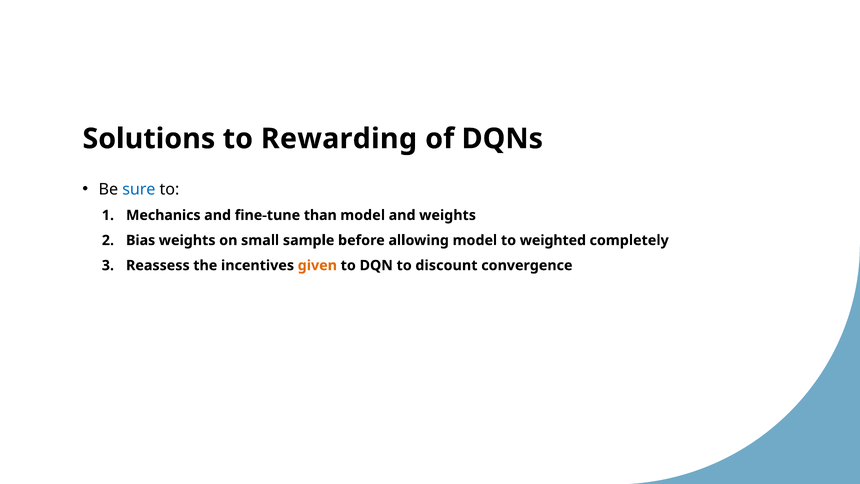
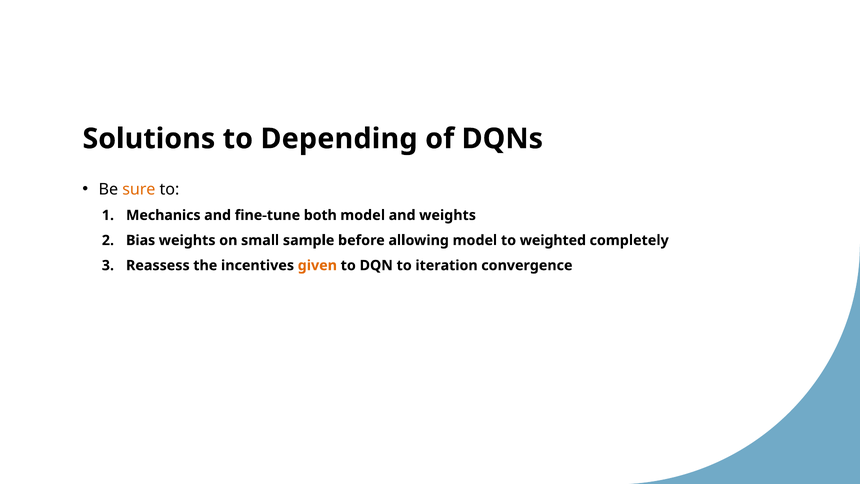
Rewarding: Rewarding -> Depending (339, 139)
sure colour: blue -> orange (139, 189)
than: than -> both (320, 215)
discount: discount -> iteration (447, 265)
